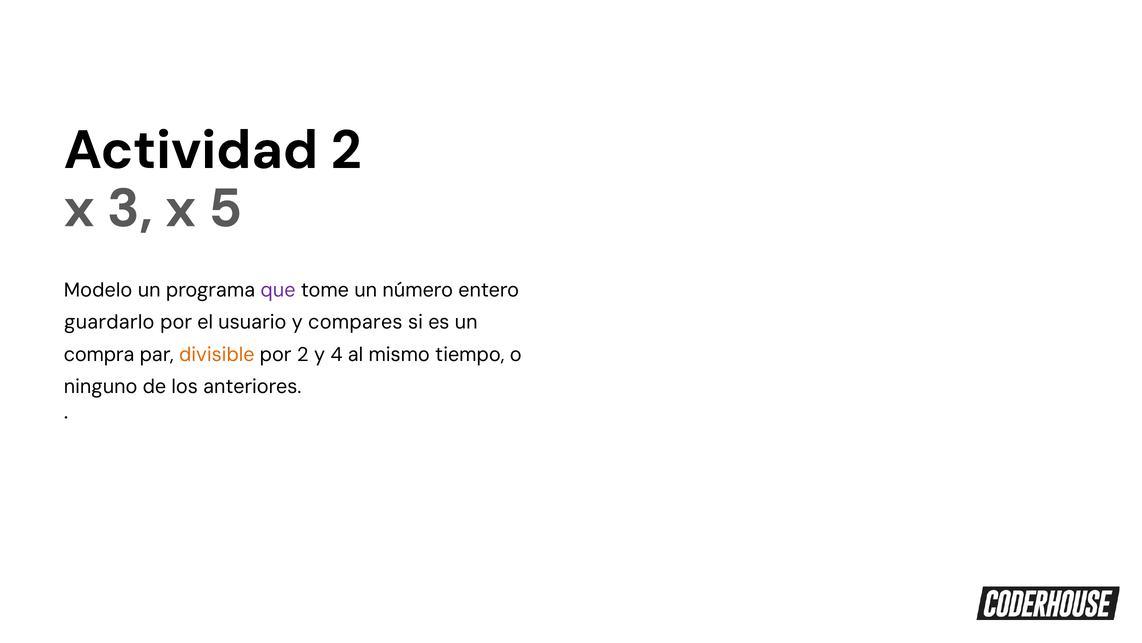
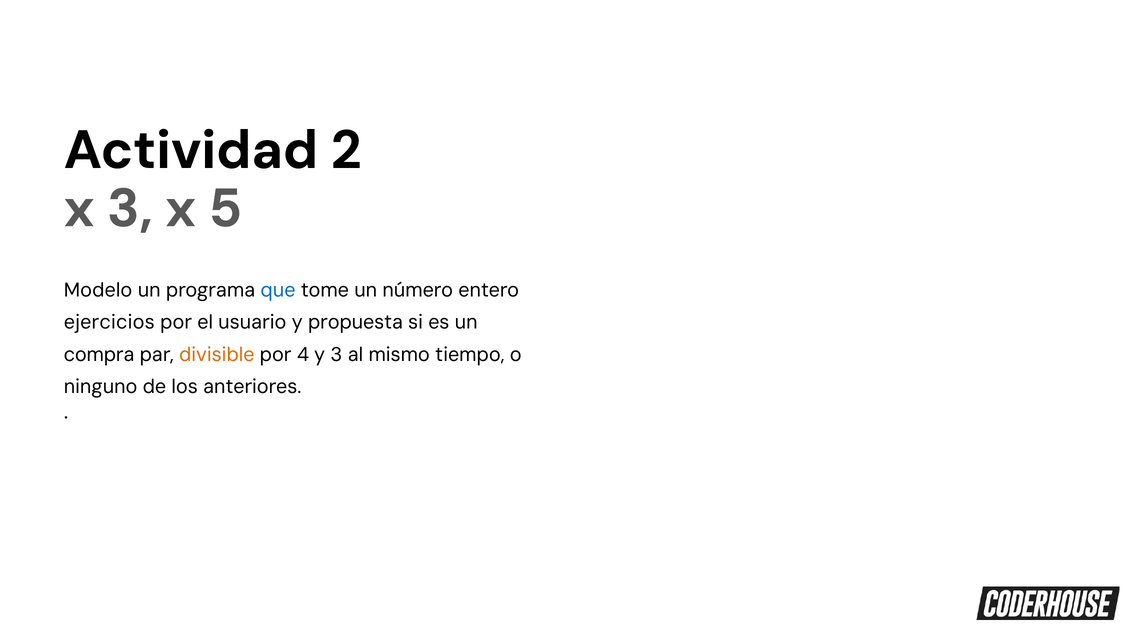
que colour: purple -> blue (278, 290)
guardarlo: guardarlo -> ejercicios (109, 322)
compares: compares -> propuesta (355, 322)
por 2: 2 -> 4 (303, 354)
y 4: 4 -> 3 (336, 354)
